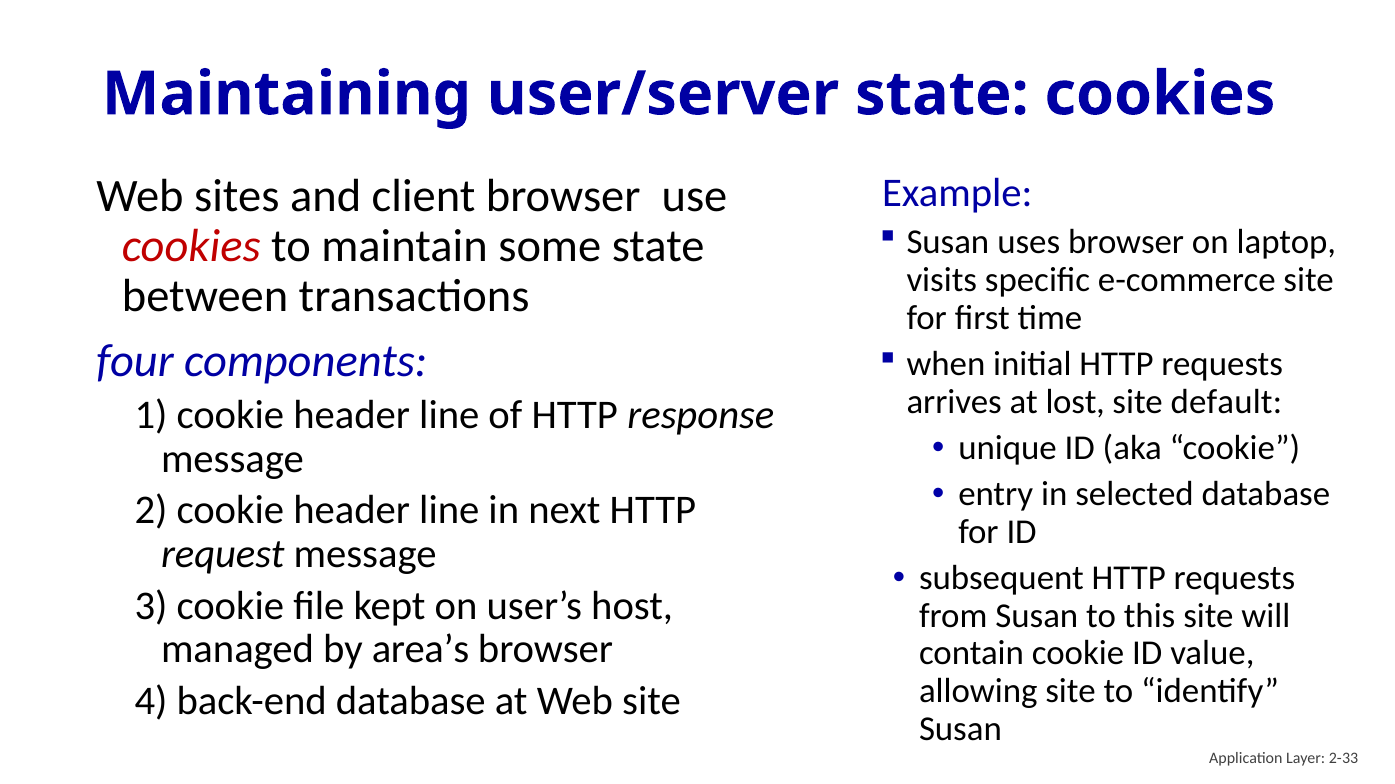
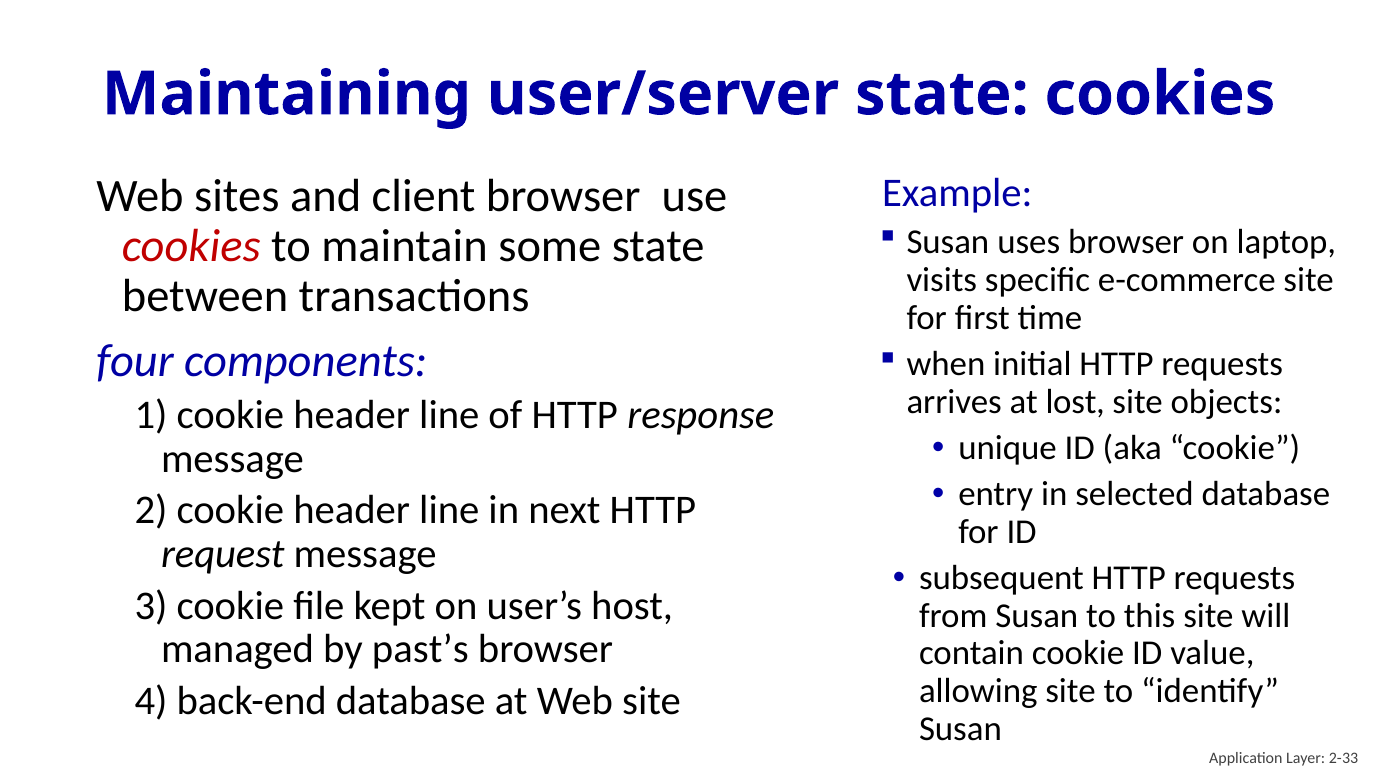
default: default -> objects (1226, 402)
area’s: area’s -> past’s (420, 650)
